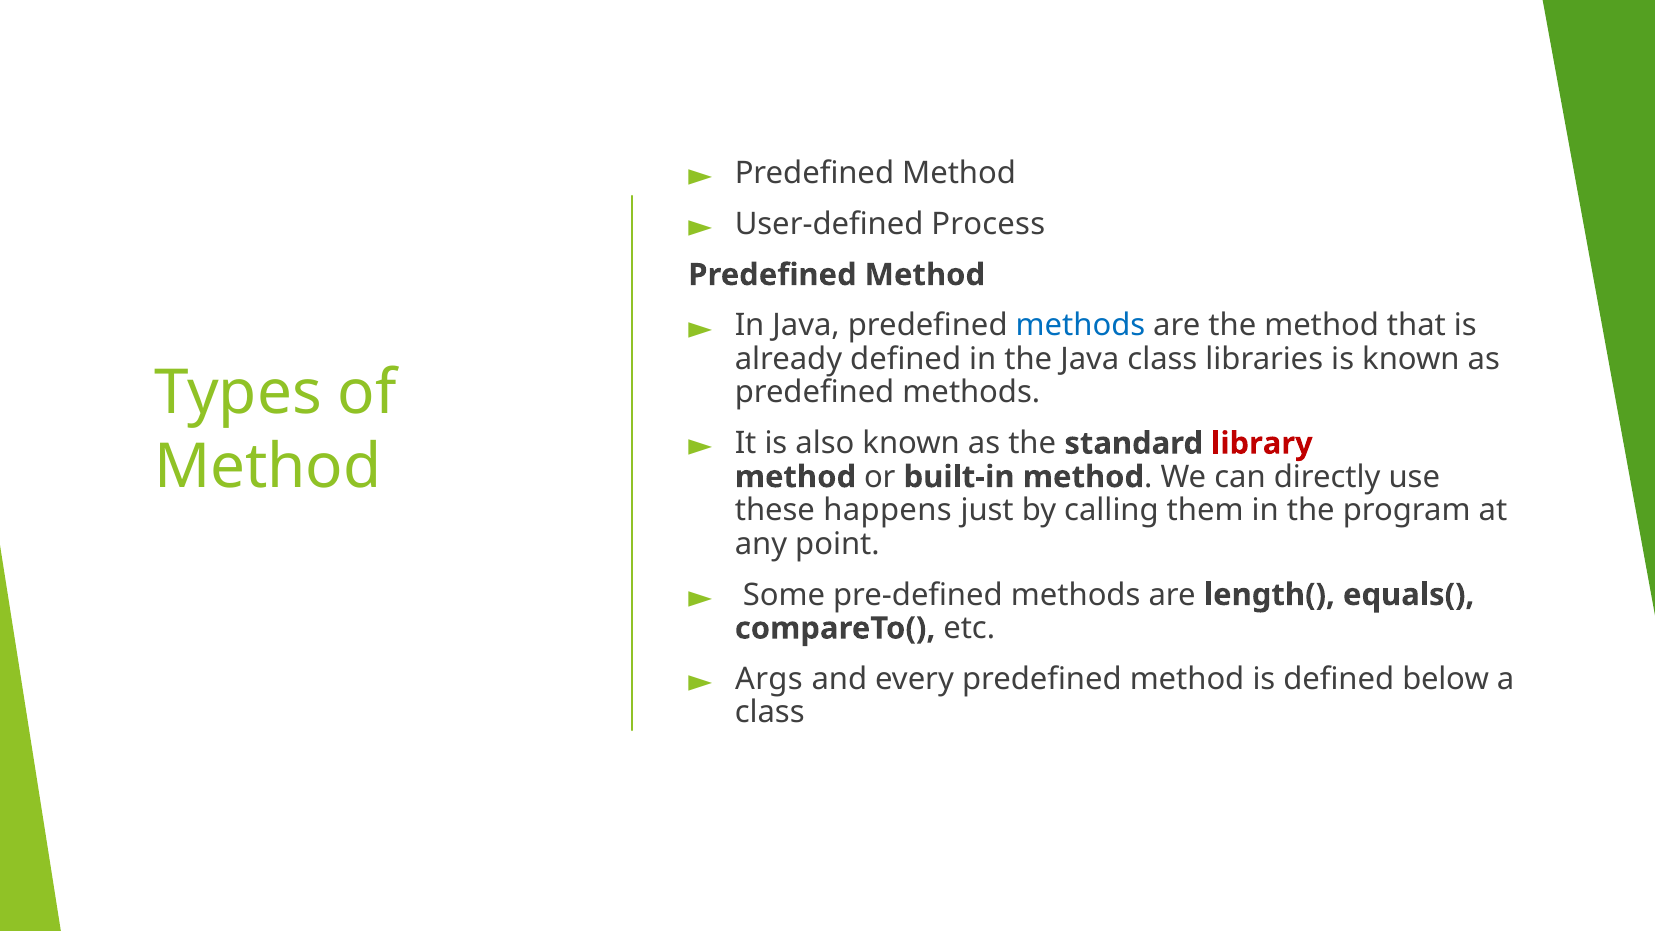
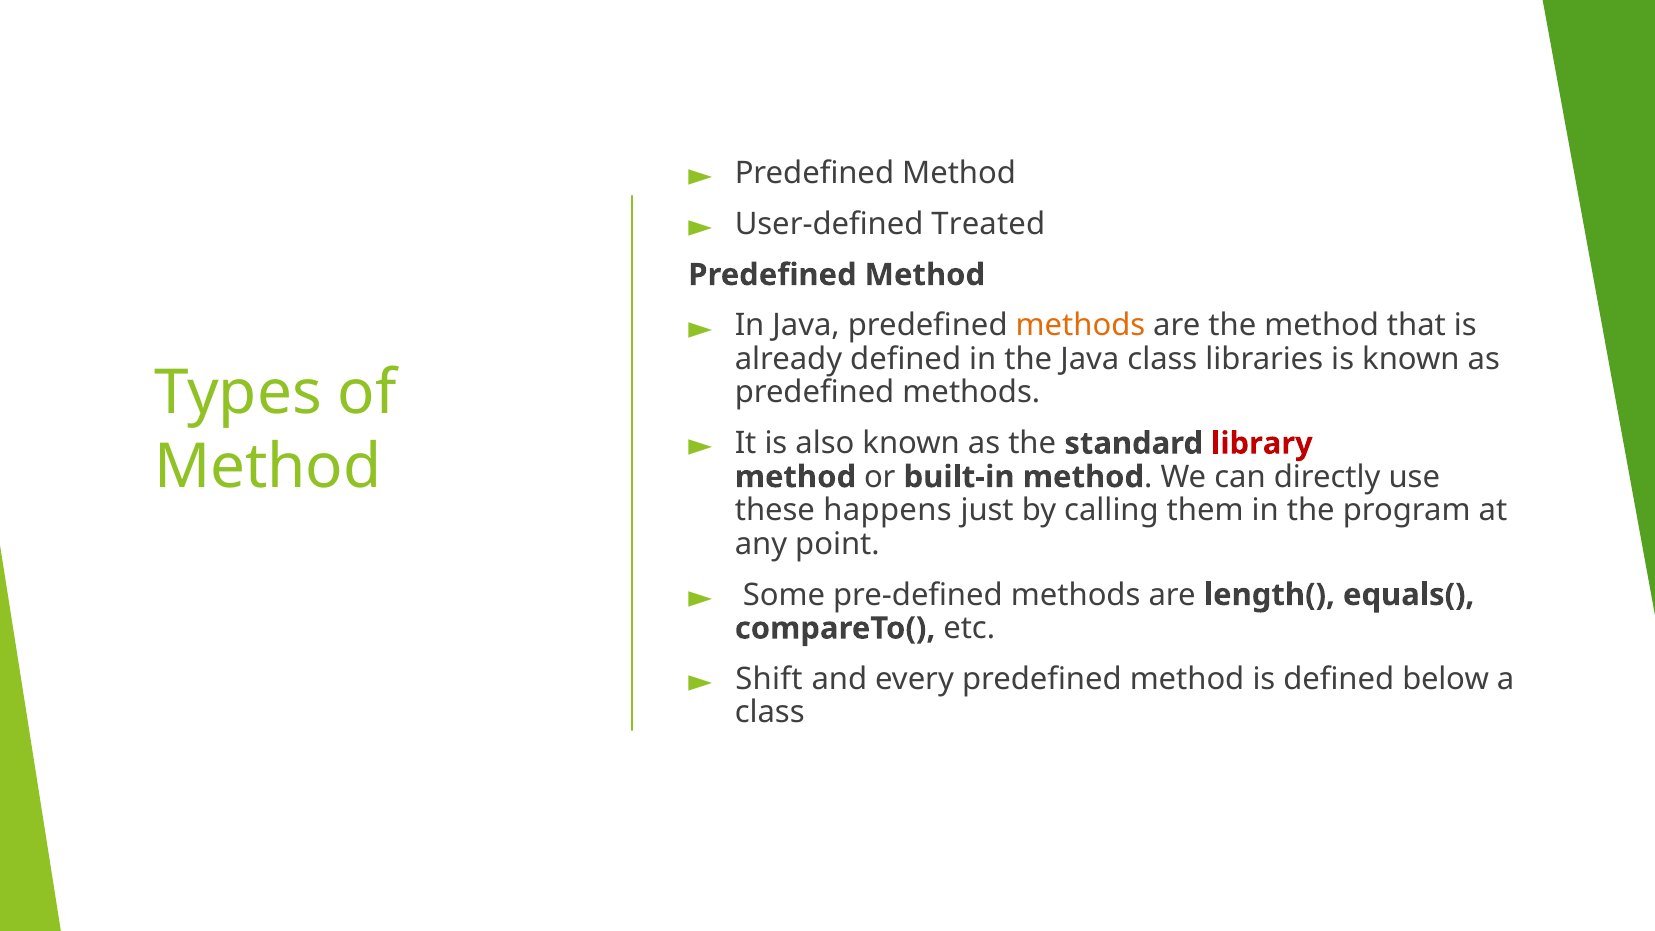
Process: Process -> Treated (988, 224)
methods colour: blue -> orange (1080, 326)
Args: Args -> Shift (769, 679)
